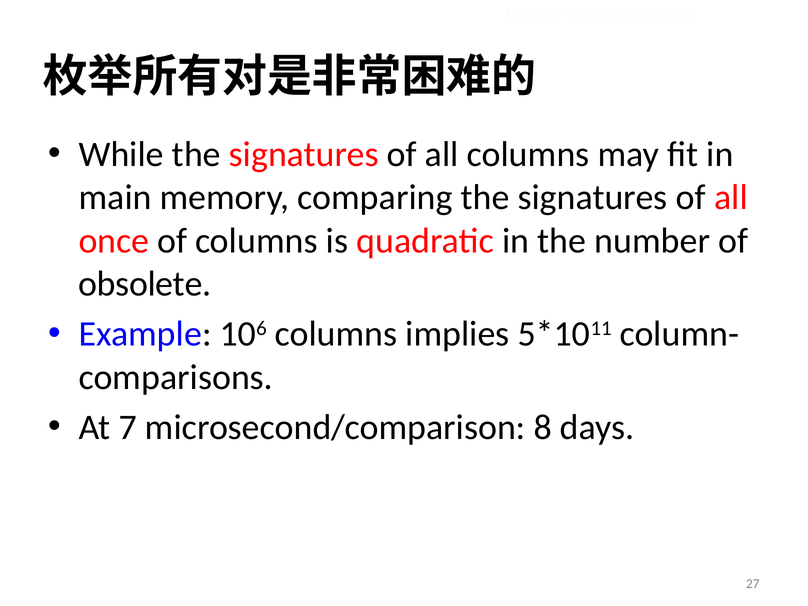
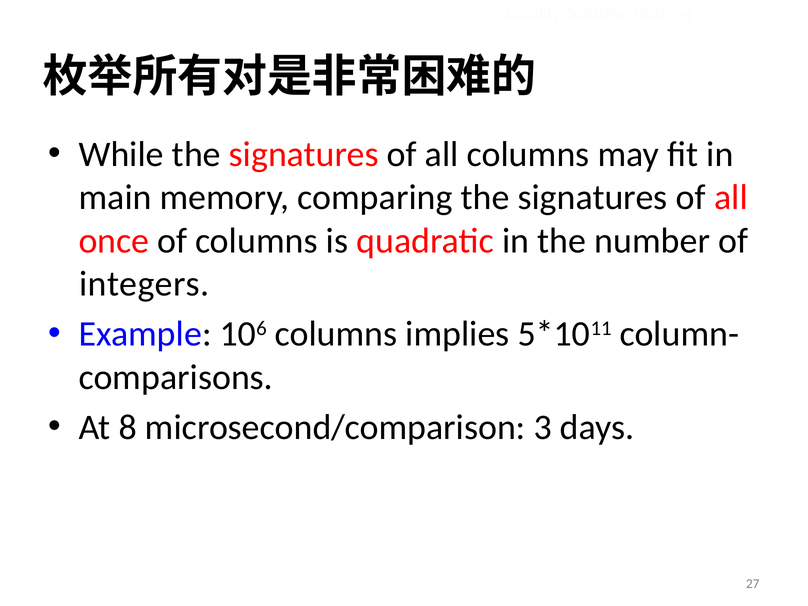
obsolete: obsolete -> integers (144, 284)
7: 7 -> 8 (128, 427)
8: 8 -> 3 (543, 427)
